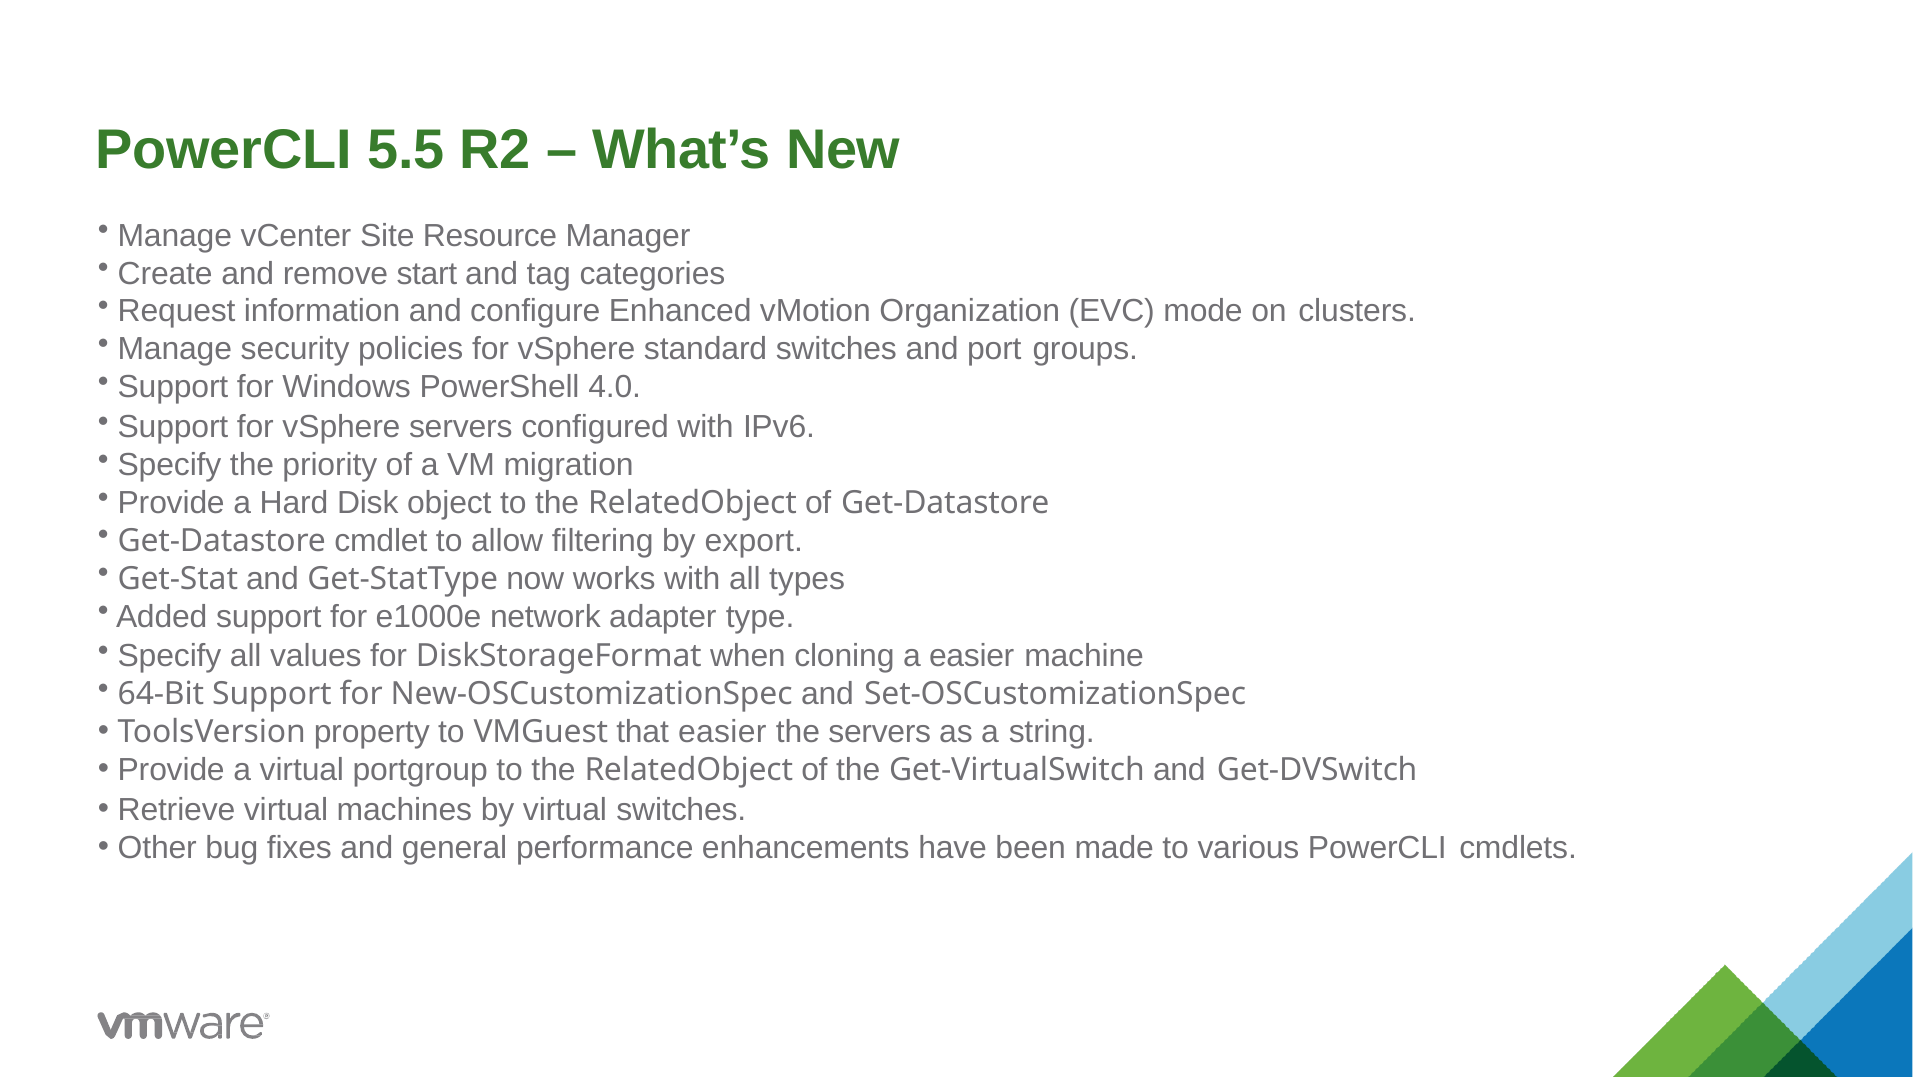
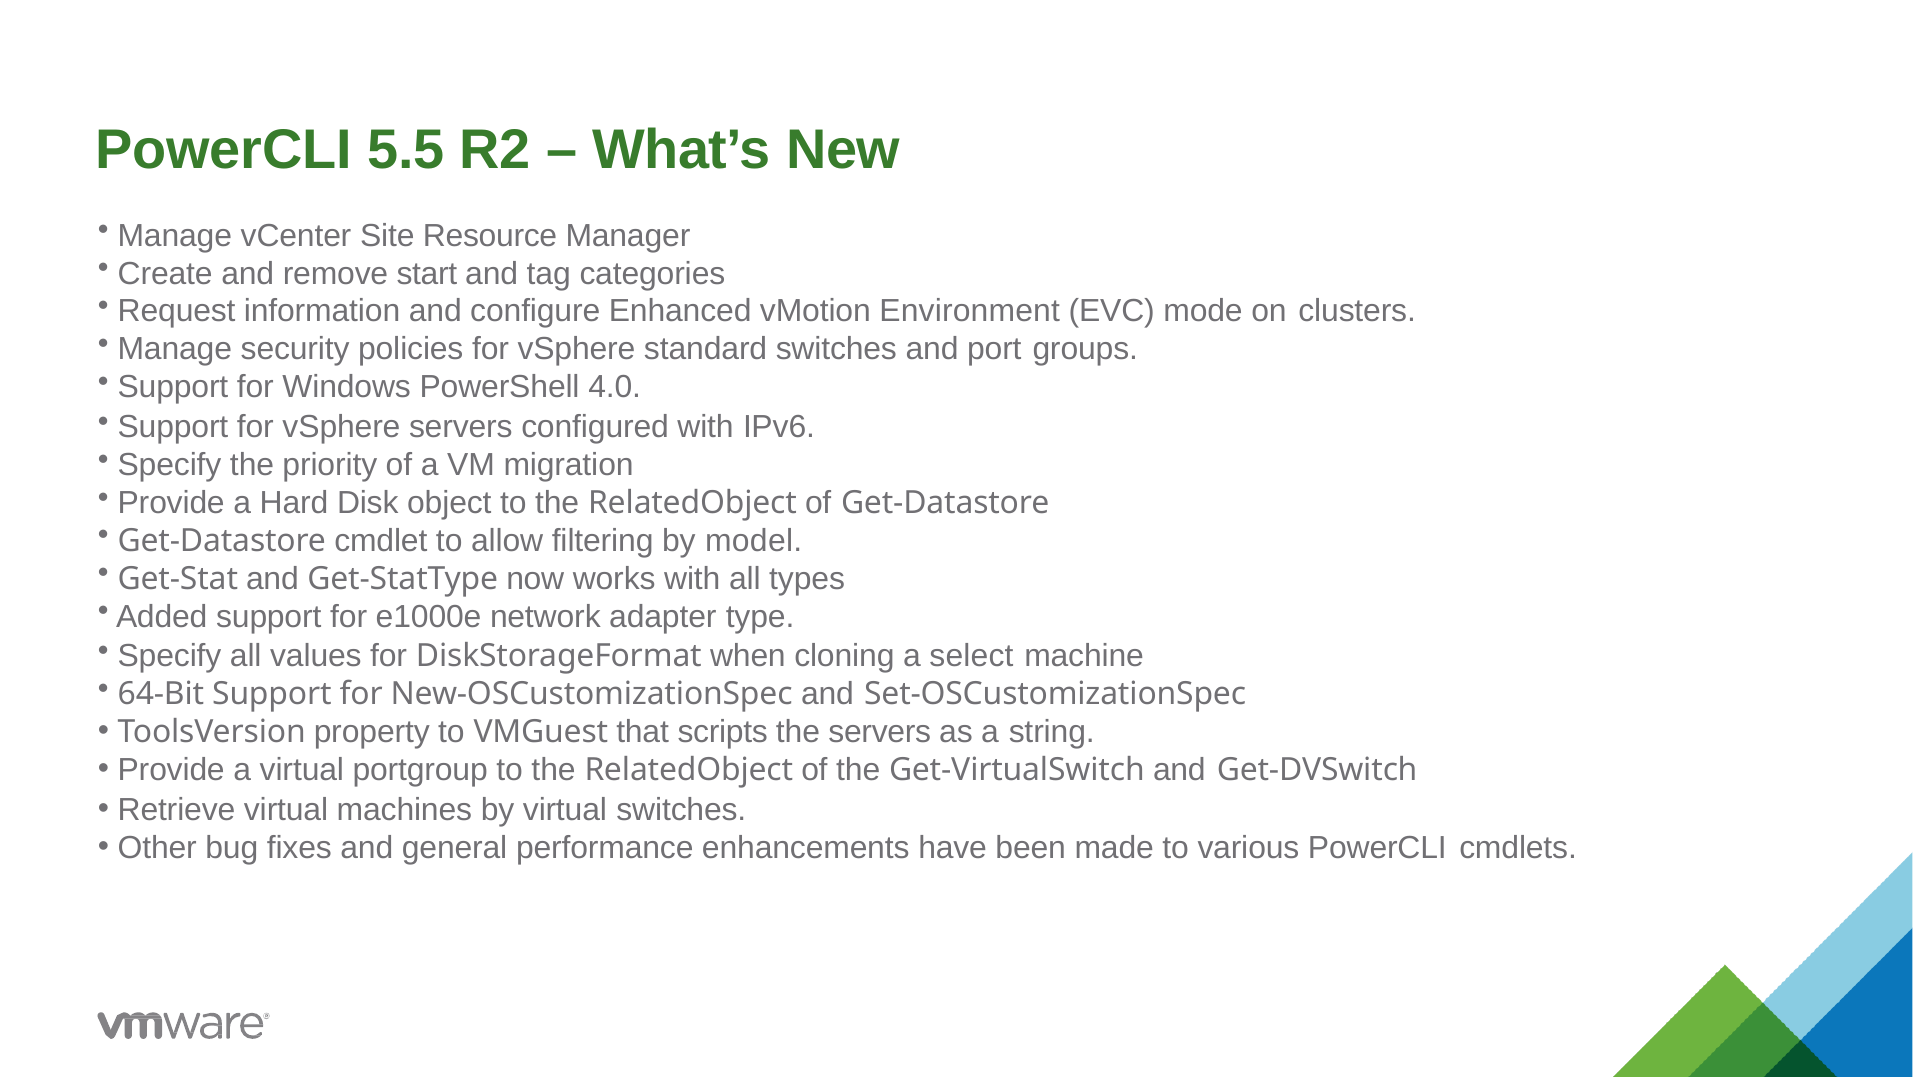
Organization: Organization -> Environment (970, 312)
export: export -> model (754, 541)
a easier: easier -> select (971, 656)
that easier: easier -> scripts (723, 732)
